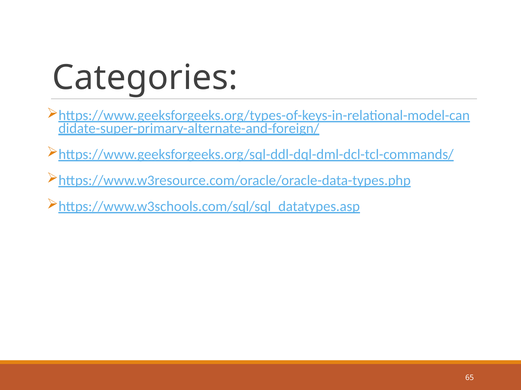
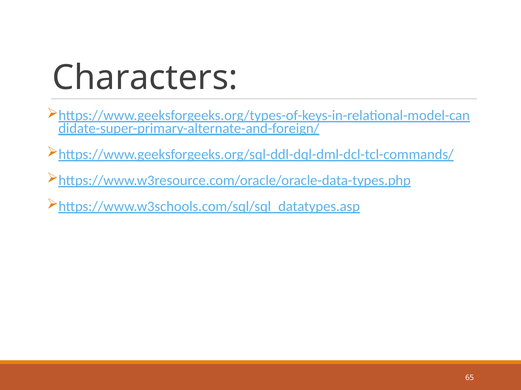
Categories: Categories -> Characters (145, 78)
